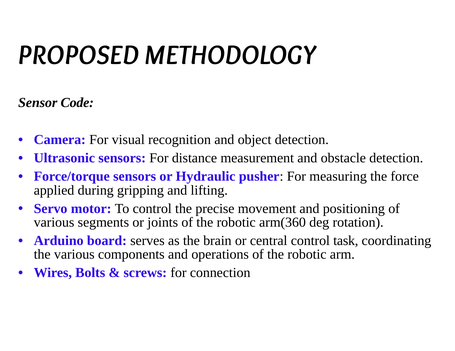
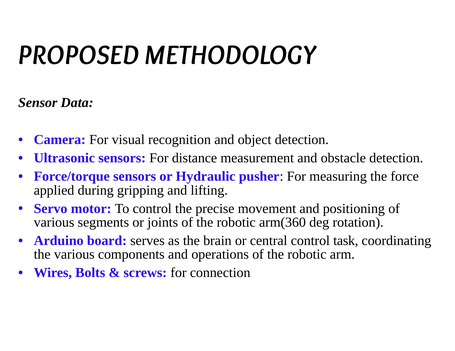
Code: Code -> Data (77, 103)
